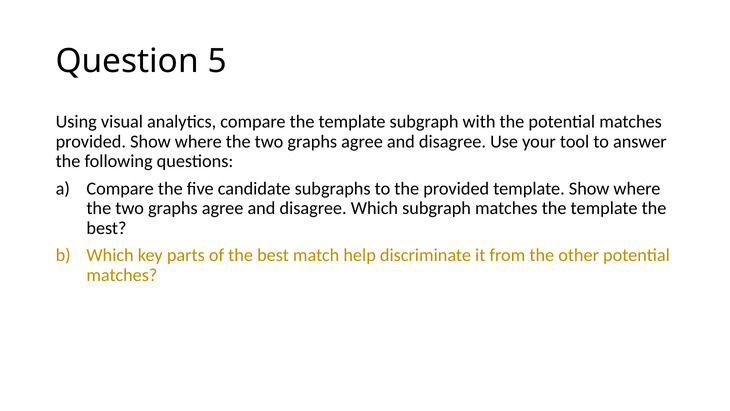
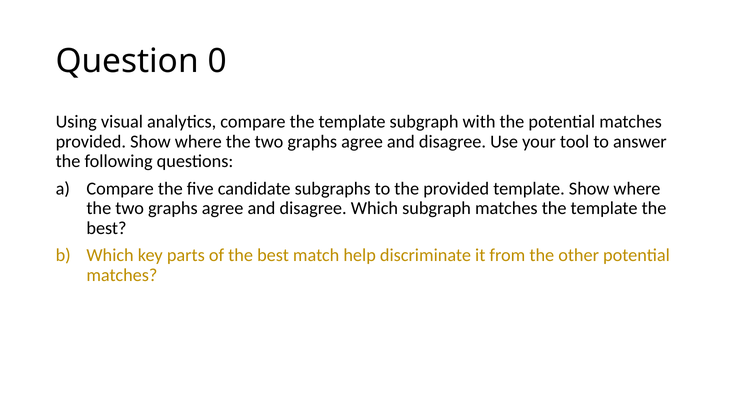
5: 5 -> 0 (217, 61)
